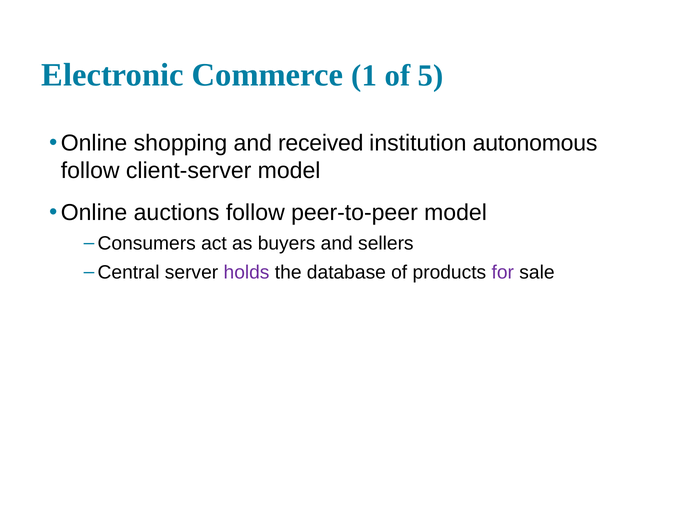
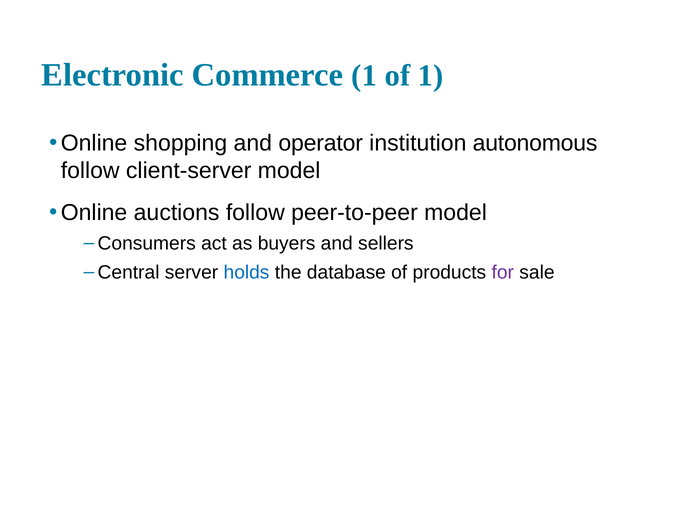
of 5: 5 -> 1 (431, 76)
received: received -> operator (321, 143)
holds colour: purple -> blue (247, 273)
